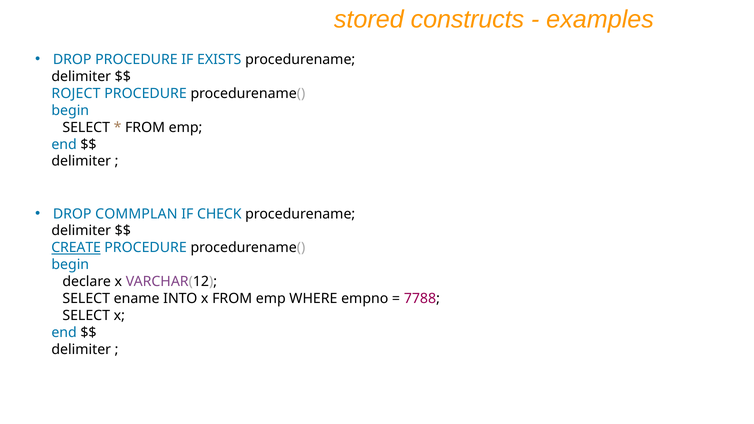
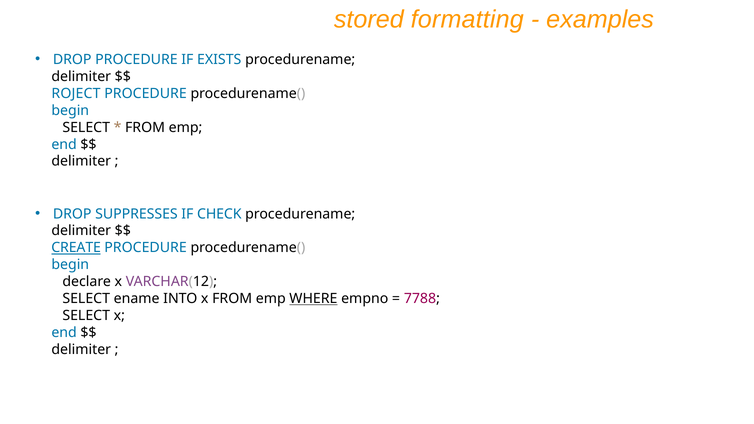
constructs: constructs -> formatting (467, 20)
COMMPLAN: COMMPLAN -> SUPPRESSES (136, 214)
WHERE underline: none -> present (313, 299)
